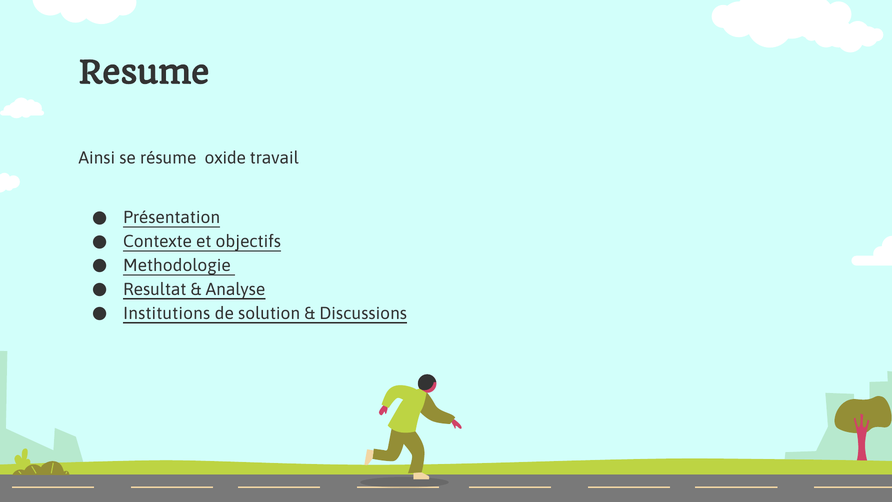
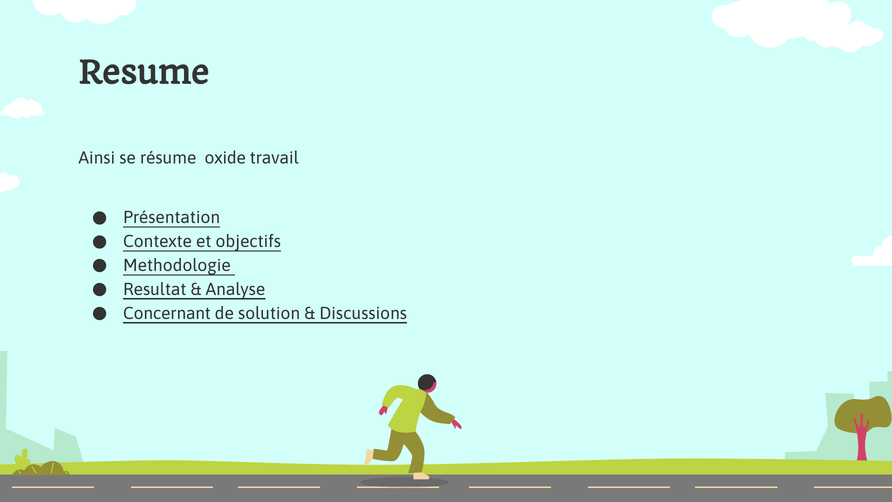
Institutions: Institutions -> Concernant (167, 313)
